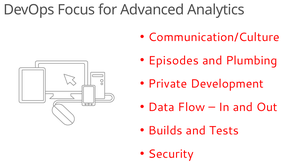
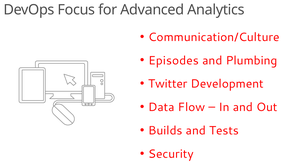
Private: Private -> Twitter (168, 84)
